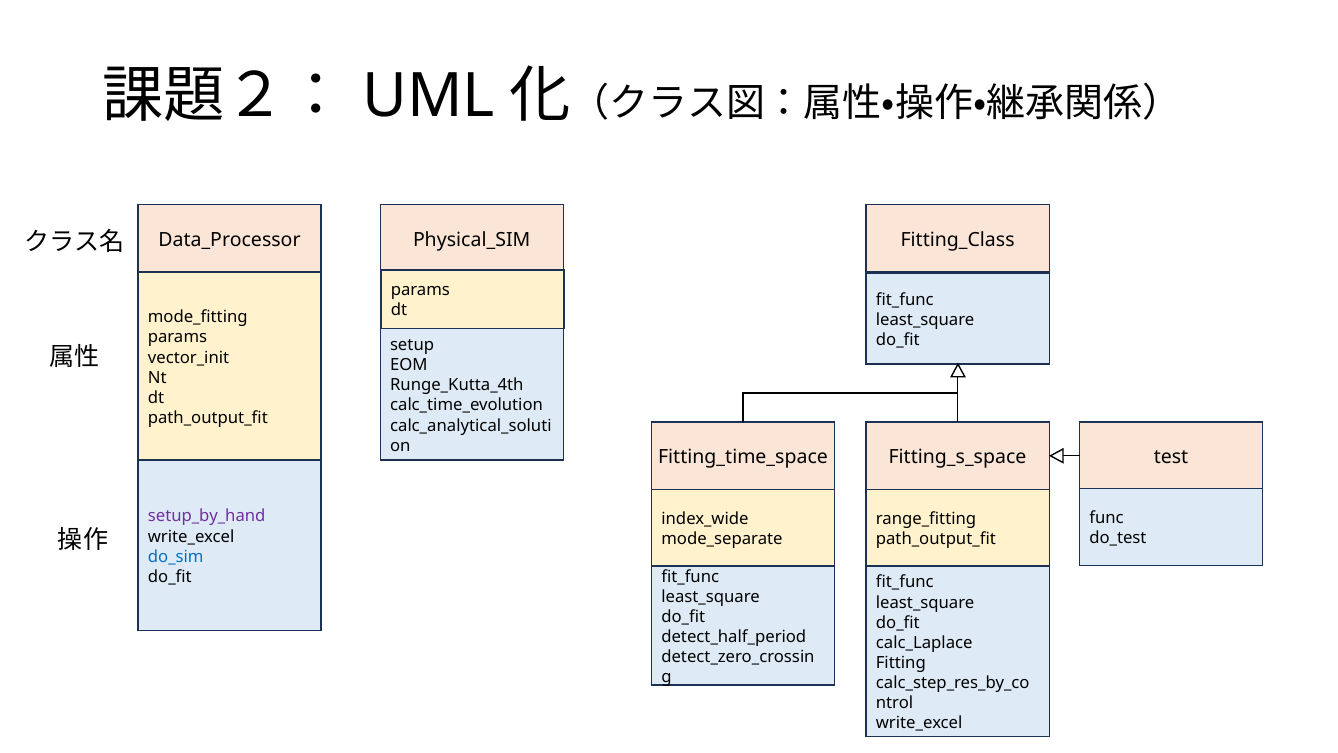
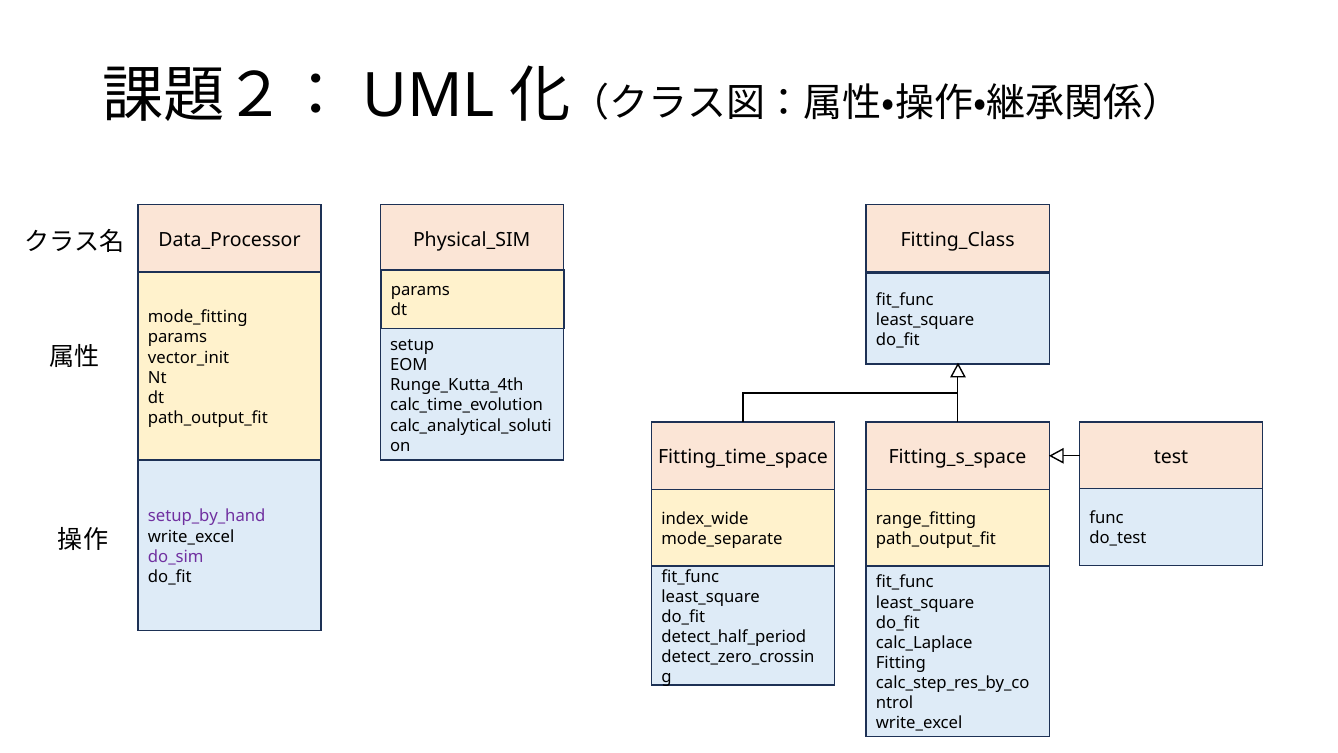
do_sim colour: blue -> purple (176, 556)
